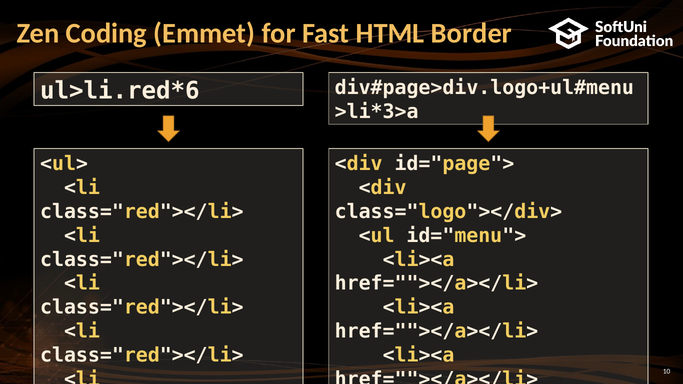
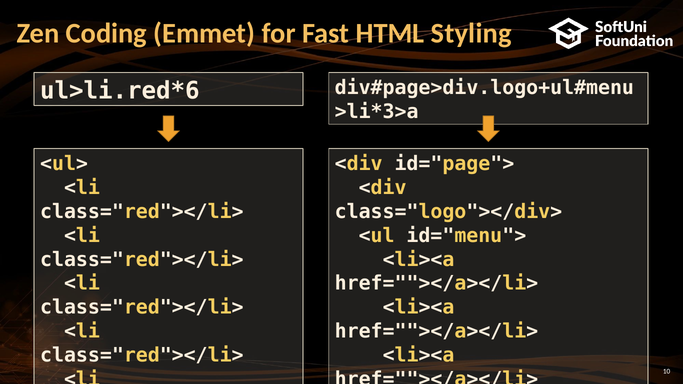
Border: Border -> Styling (471, 33)
